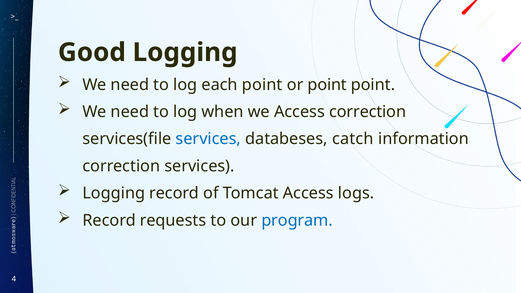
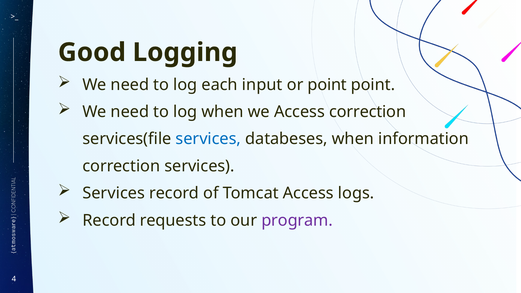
each point: point -> input (262, 85)
databeses catch: catch -> when (353, 139)
Logging: Logging -> Services (114, 193)
program colour: blue -> purple (297, 220)
